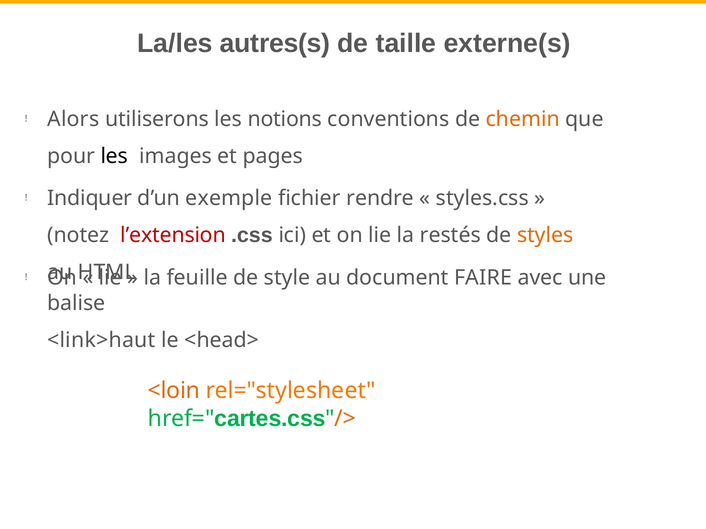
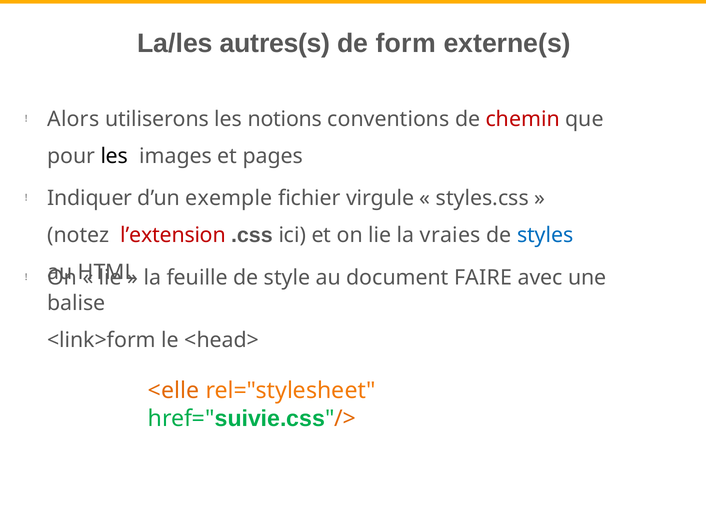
taille: taille -> form (406, 44)
chemin colour: orange -> red (523, 119)
rendre: rendre -> virgule (380, 198)
restés: restés -> vraies (450, 236)
styles colour: orange -> blue (545, 236)
<link>haut: <link>haut -> <link>form (101, 341)
<loin: <loin -> <elle (174, 391)
cartes.css: cartes.css -> suivie.css (270, 419)
